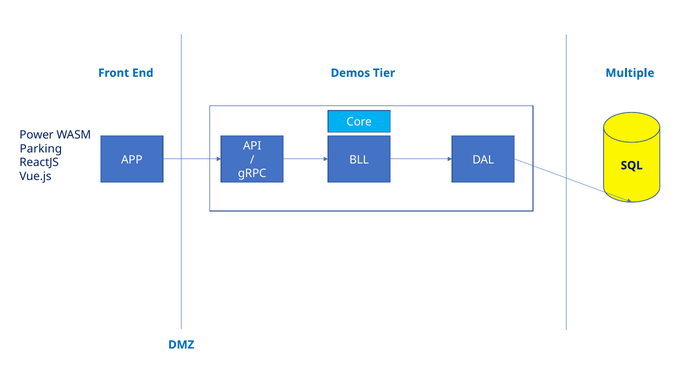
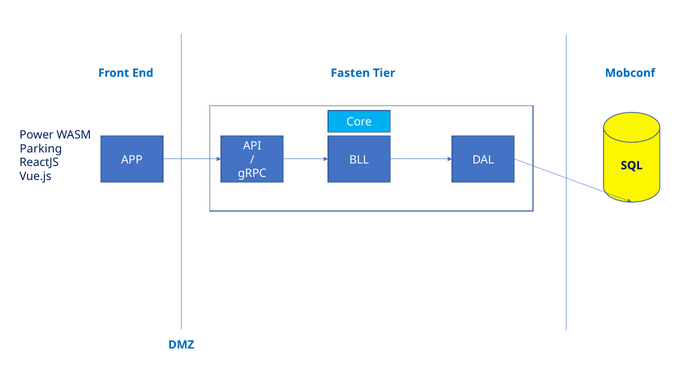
Demos: Demos -> Fasten (350, 73)
Multiple: Multiple -> Mobconf (630, 73)
